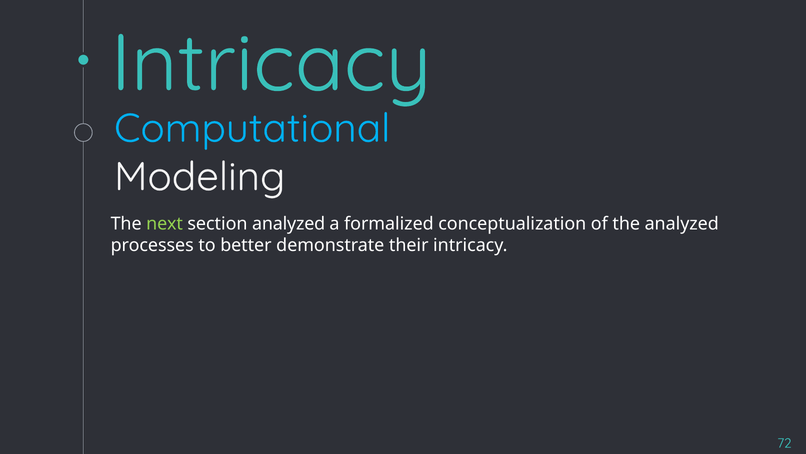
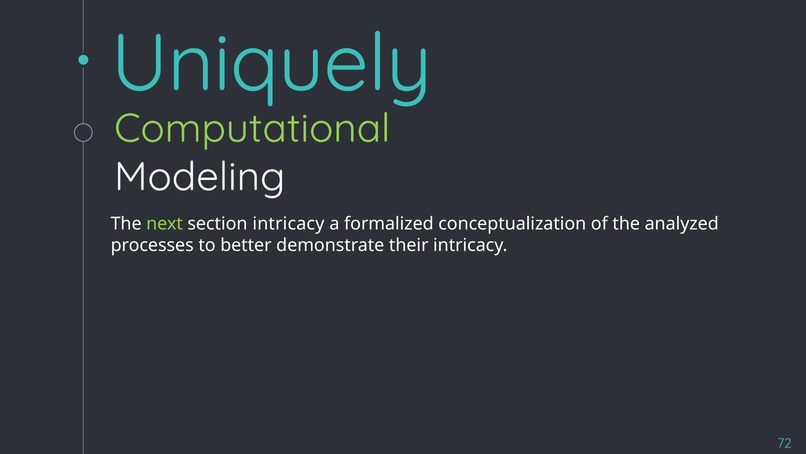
Intricacy: Intricacy -> Uniquely (271, 64)
Computational colour: light blue -> light green (252, 128)
section analyzed: analyzed -> intricacy (288, 224)
